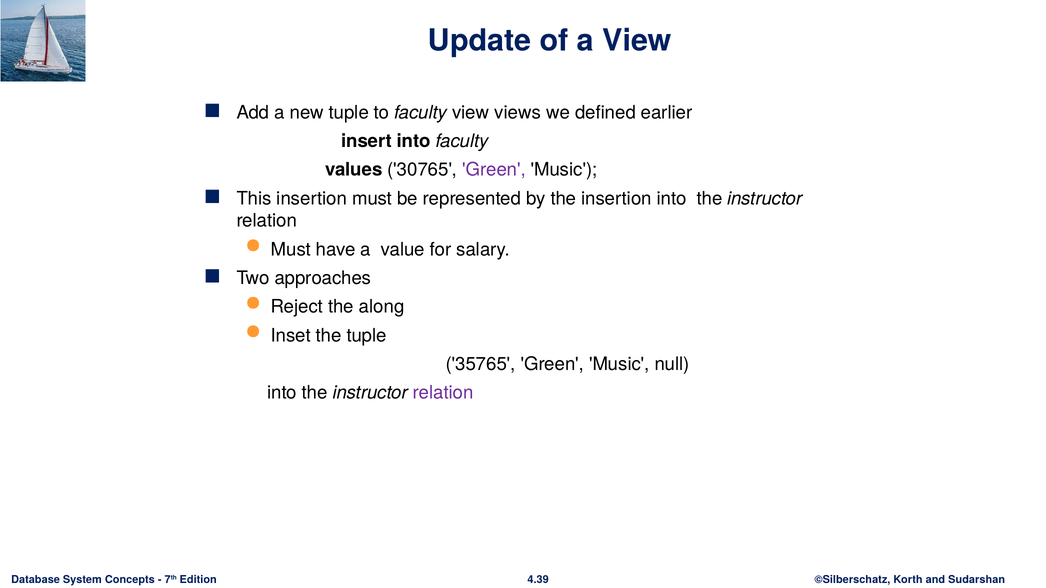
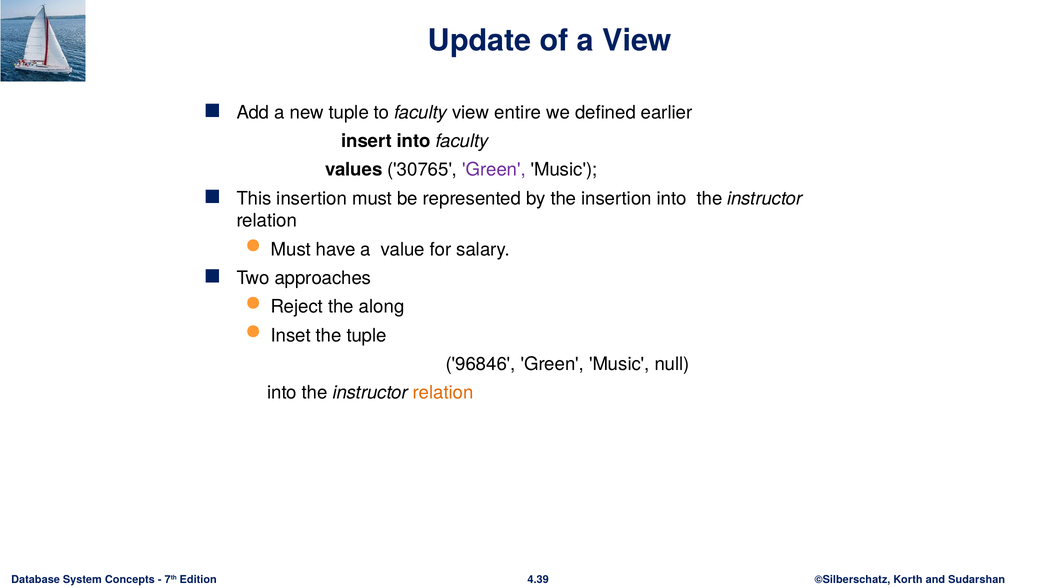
views: views -> entire (518, 113)
35765: 35765 -> 96846 (481, 364)
relation colour: purple -> orange (443, 393)
